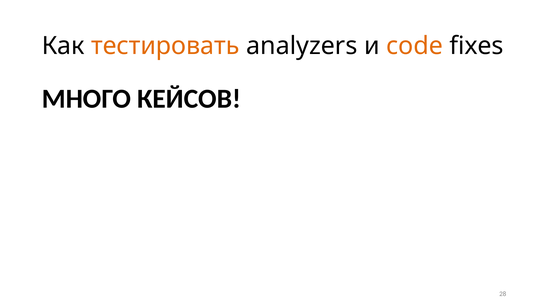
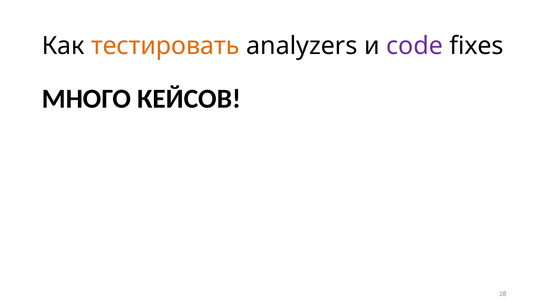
code colour: orange -> purple (415, 46)
